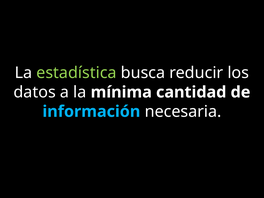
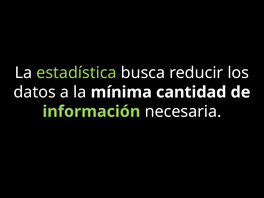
información colour: light blue -> light green (91, 112)
